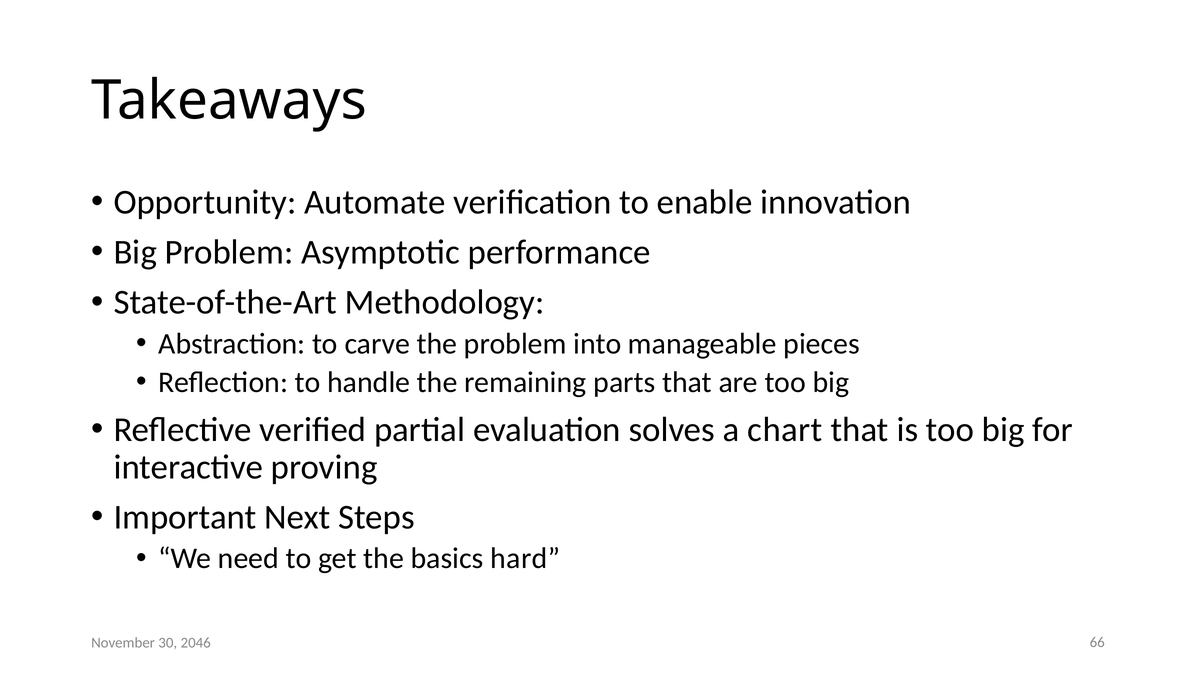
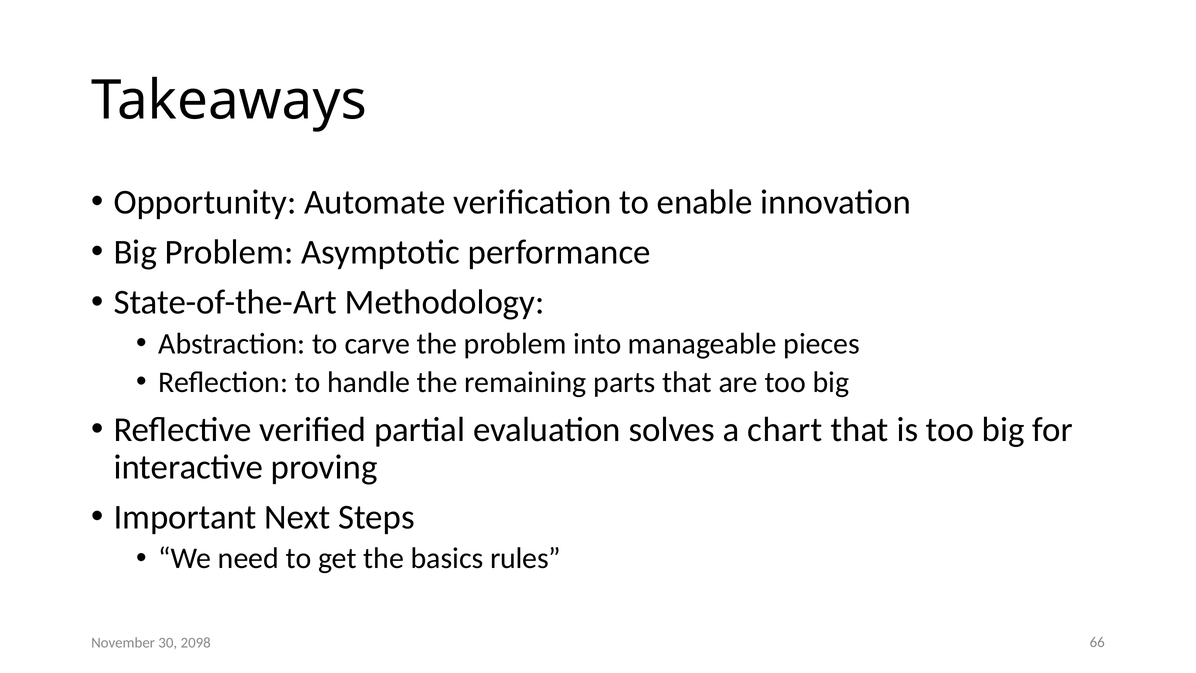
hard: hard -> rules (526, 558)
2046: 2046 -> 2098 (196, 642)
